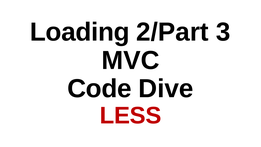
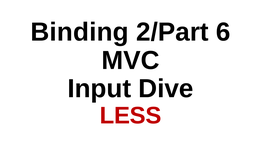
Loading: Loading -> Binding (80, 32)
3: 3 -> 6 (223, 32)
Code: Code -> Input (99, 89)
